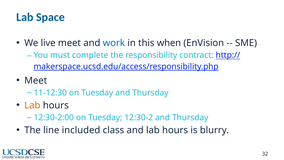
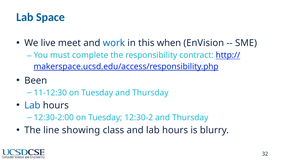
Meet: Meet -> Been (36, 80)
Lab colour: orange -> blue (32, 105)
included: included -> showing (81, 130)
